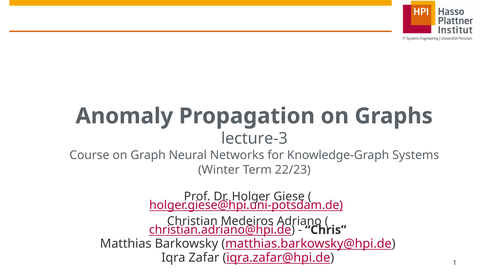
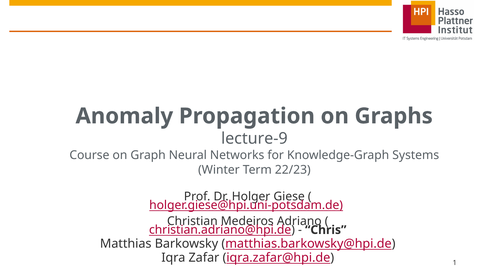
lecture-3: lecture-3 -> lecture-9 (254, 138)
